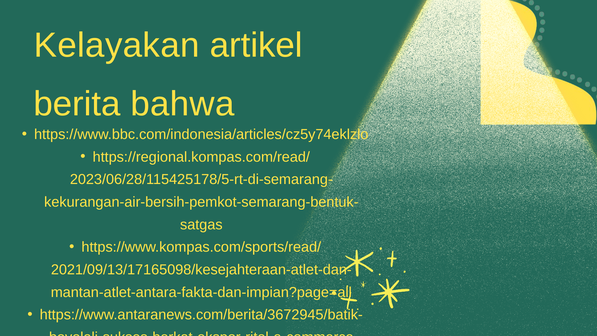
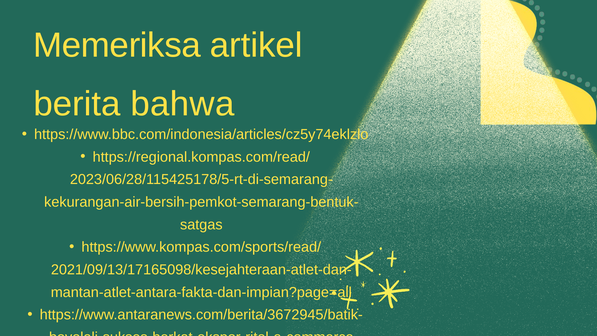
Kelayakan: Kelayakan -> Memeriksa (117, 45)
